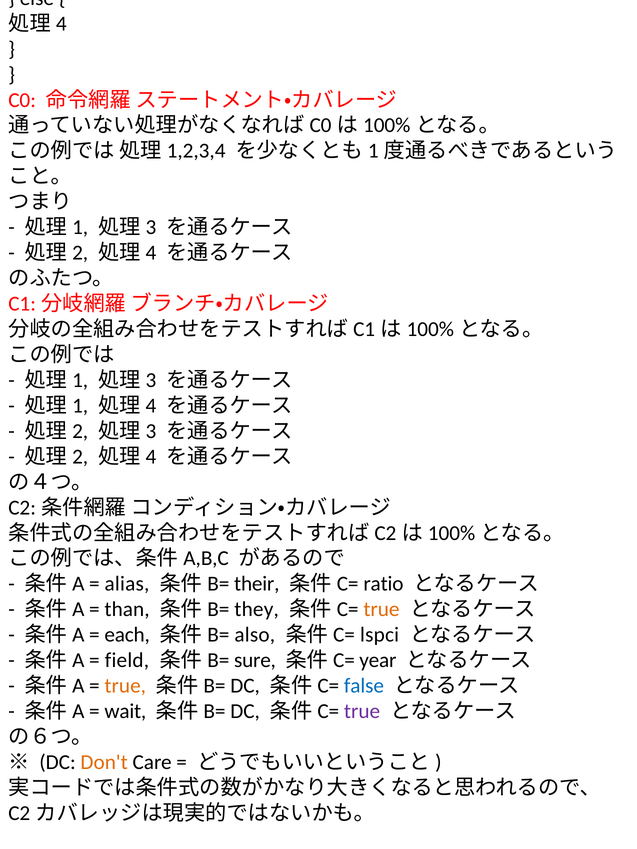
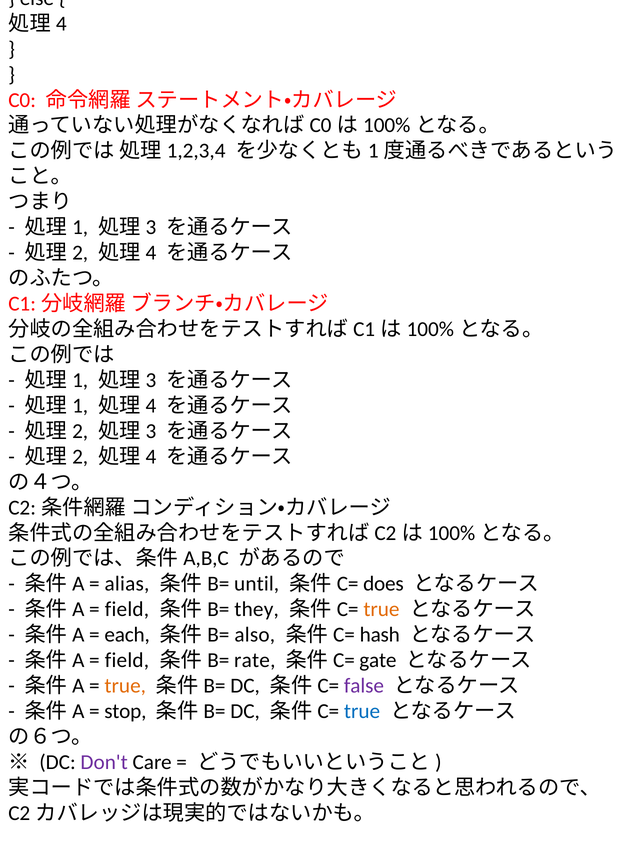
their: their -> until (257, 584)
ratio: ratio -> does (383, 584)
than: than -> field (127, 610)
lspci: lspci -> hash (380, 635)
sure: sure -> rate (255, 661)
year: year -> gate (378, 661)
false colour: blue -> purple (364, 686)
wait: wait -> stop (125, 712)
true colour: purple -> blue (362, 712)
Don't colour: orange -> purple (104, 763)
